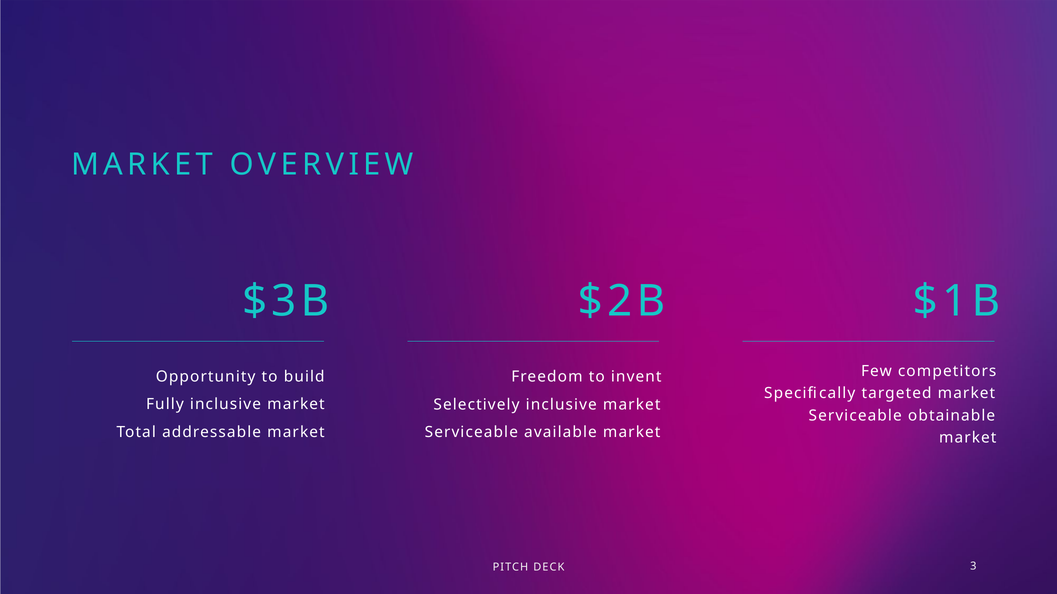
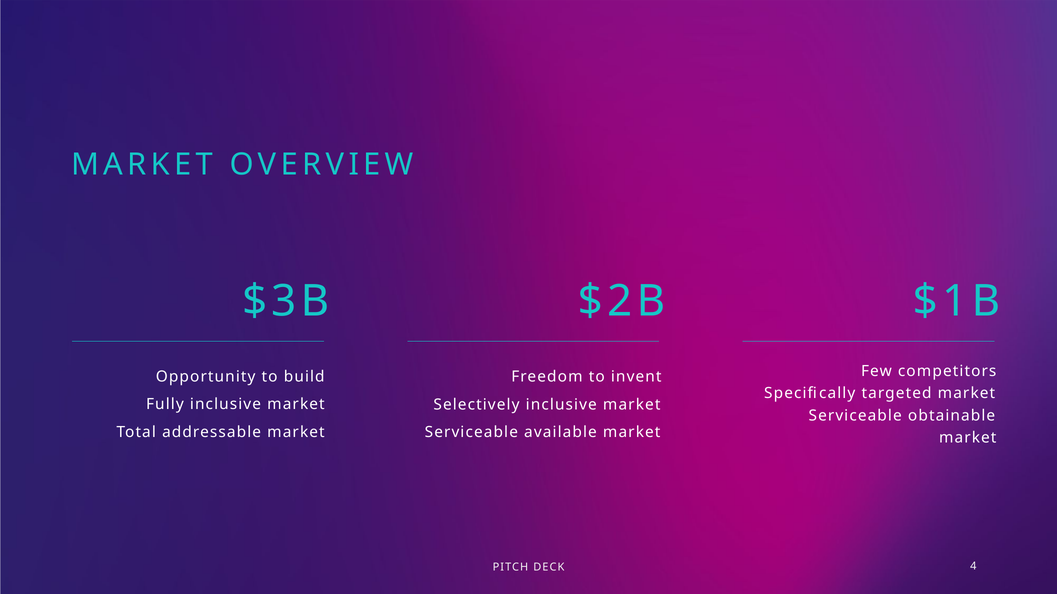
3: 3 -> 4 (973, 567)
